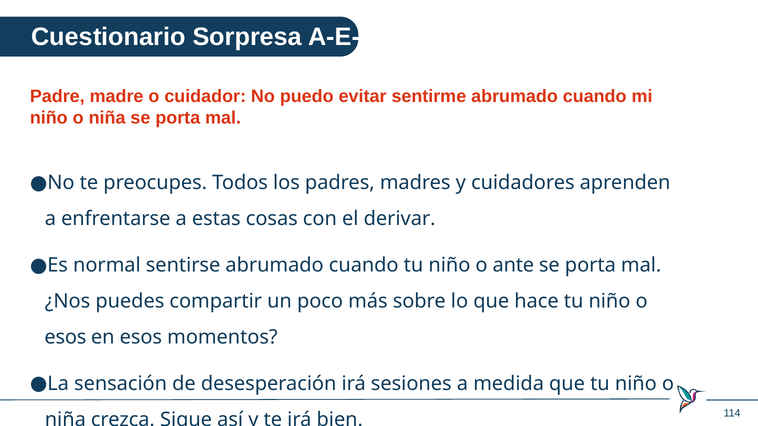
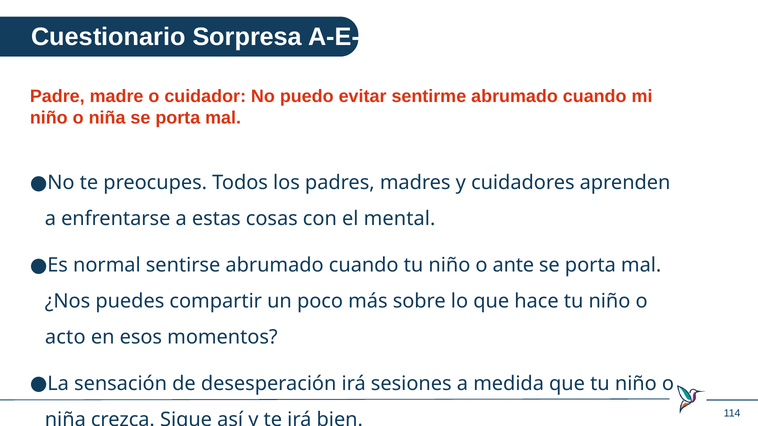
derivar: derivar -> mental (400, 219)
esos: esos -> acto (65, 338)
